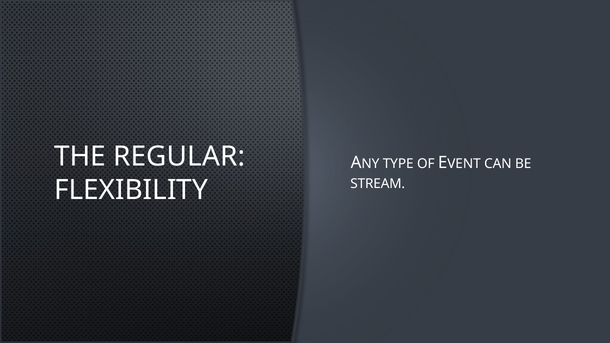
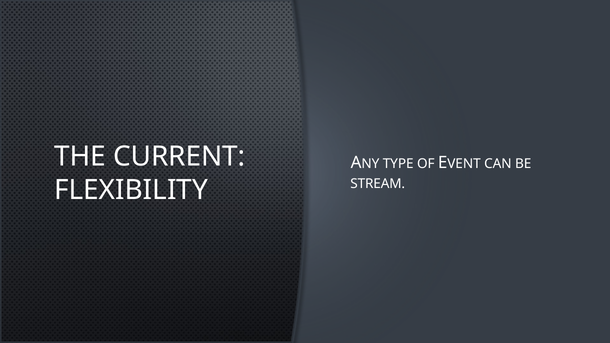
REGULAR: REGULAR -> CURRENT (179, 157)
